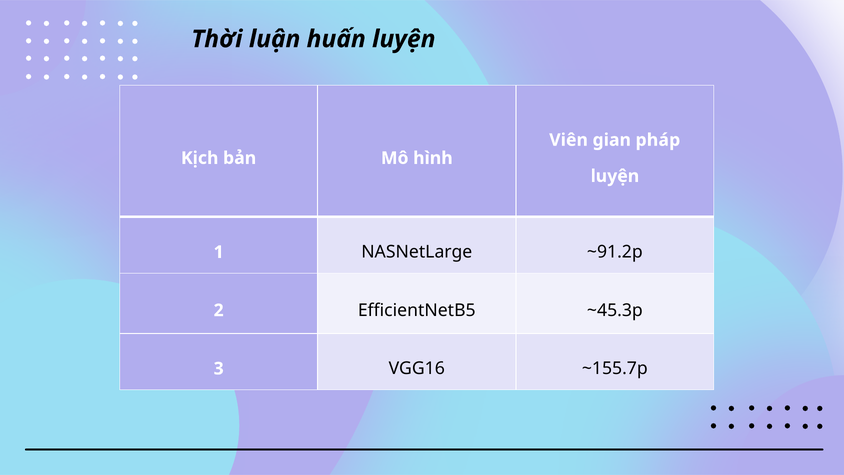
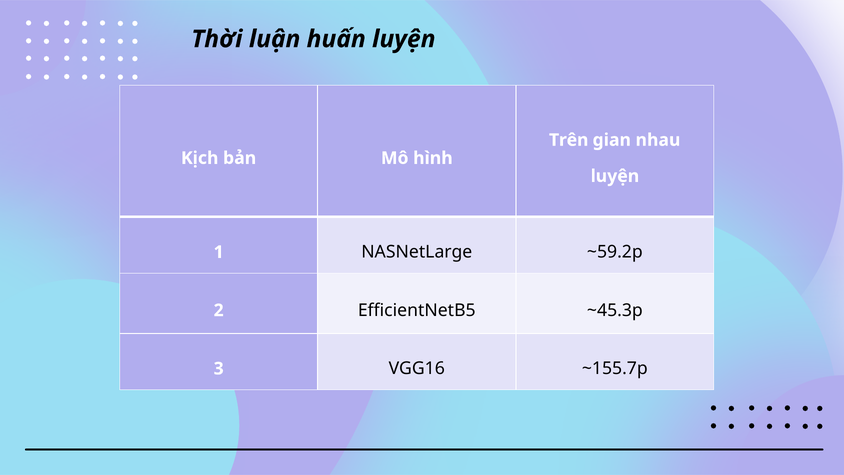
Viên: Viên -> Trên (569, 140)
pháp: pháp -> nhau (658, 140)
~91.2p: ~91.2p -> ~59.2p (615, 252)
